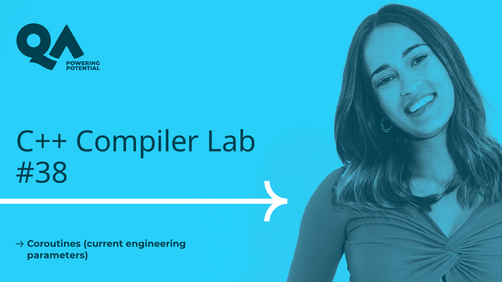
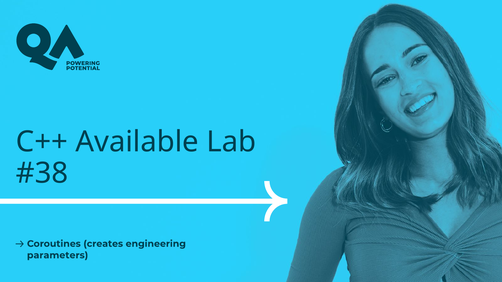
Compiler: Compiler -> Available (137, 142)
current: current -> creates (103, 244)
